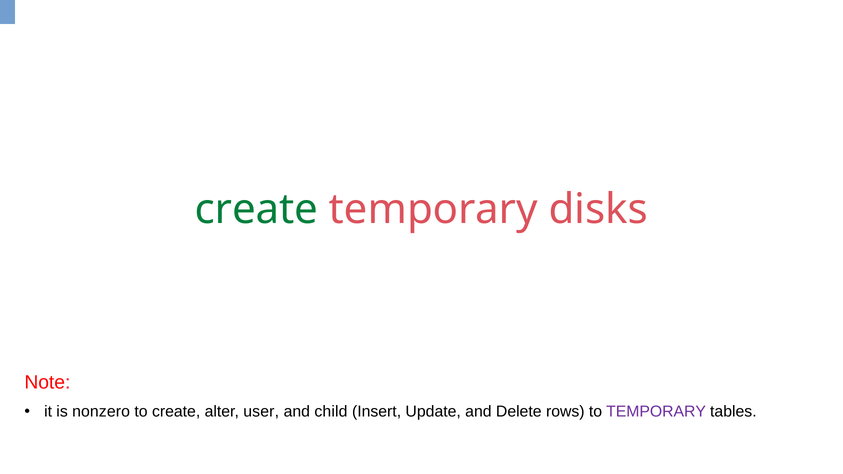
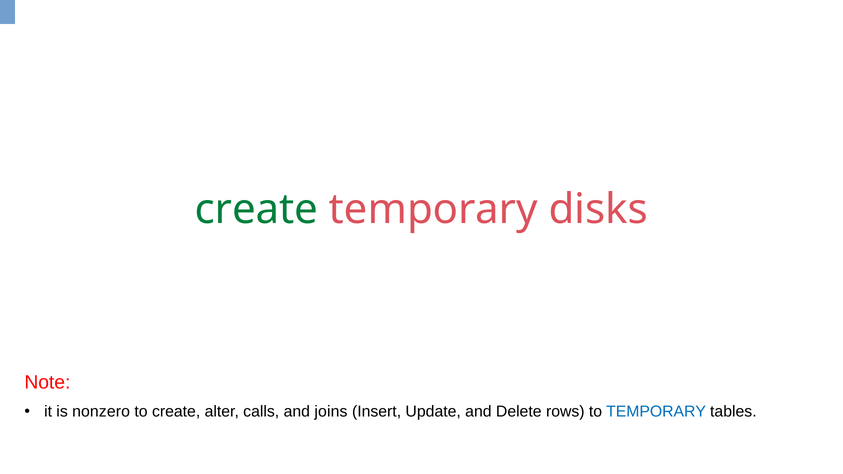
user: user -> calls (261, 412)
child: child -> joins (331, 412)
TEMPORARY colour: purple -> blue (656, 412)
